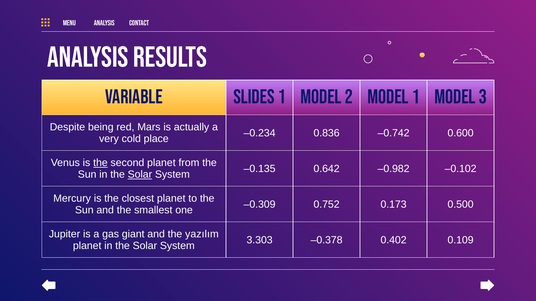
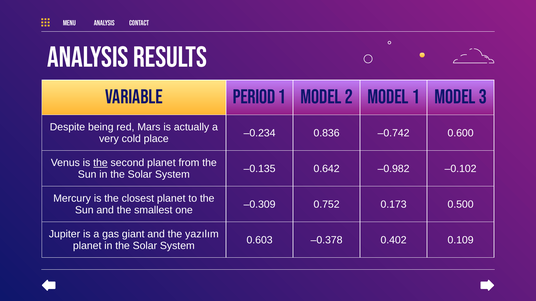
SLIDES: SLIDES -> PERIOD (254, 97)
Solar underline: present -> none (140, 175)
3.303: 3.303 -> 0.603 (260, 240)
